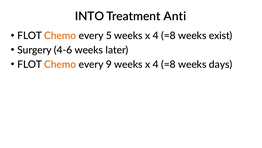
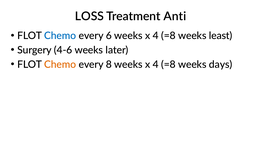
INTO: INTO -> LOSS (89, 16)
Chemo colour: orange -> blue (60, 36)
5: 5 -> 6 (109, 36)
exist: exist -> least (221, 36)
9: 9 -> 8 (109, 64)
